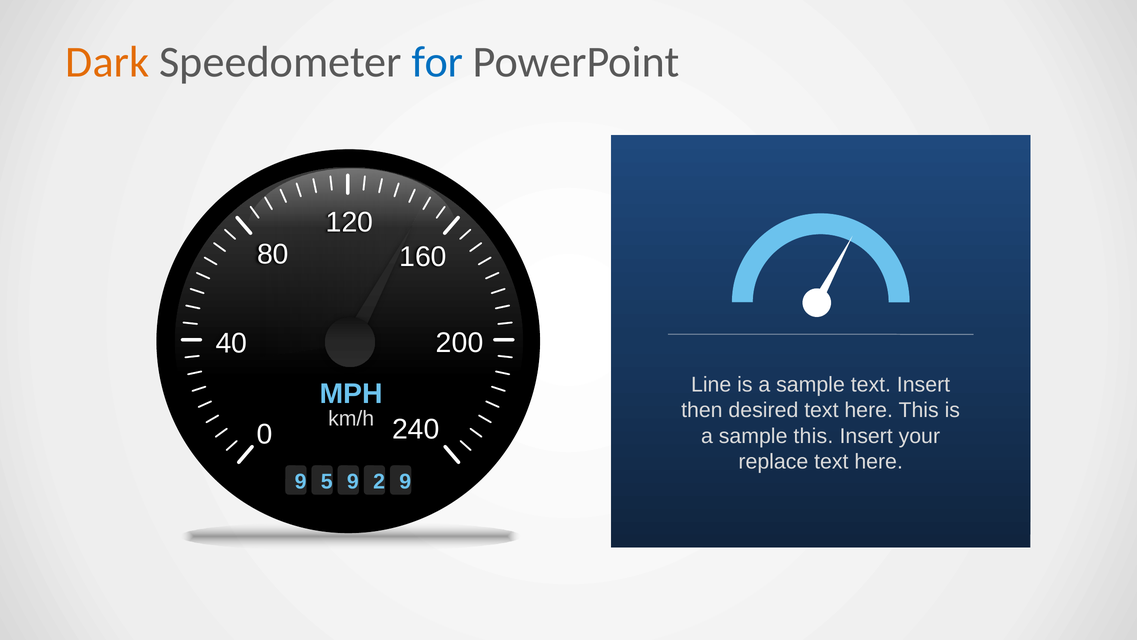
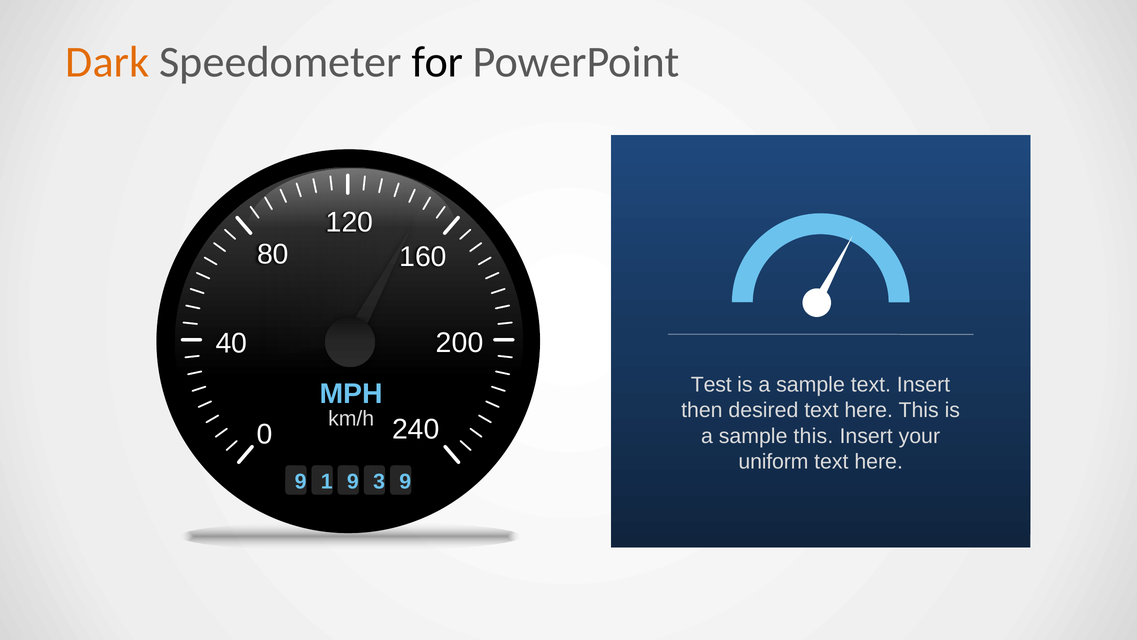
for colour: blue -> black (437, 62)
Line: Line -> Test (711, 385)
replace: replace -> uniform (773, 461)
5: 5 -> 1 (327, 481)
2: 2 -> 3 (379, 481)
